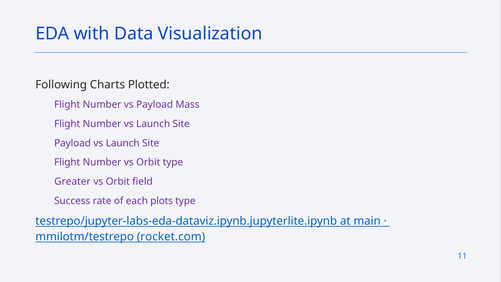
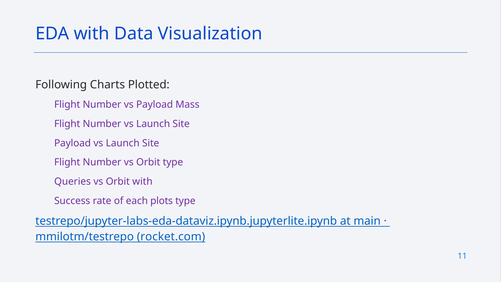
Greater: Greater -> Queries (73, 181)
Orbit field: field -> with (142, 181)
